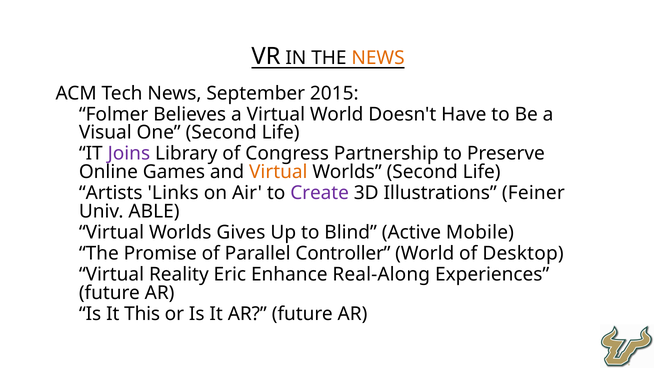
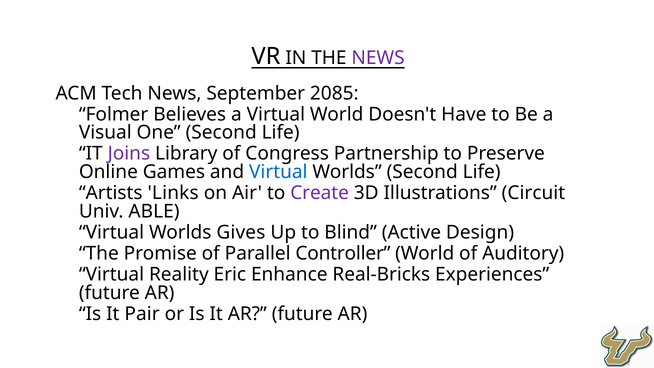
NEWS colour: orange -> purple (378, 58)
2015: 2015 -> 2085 (334, 93)
Virtual colour: orange -> blue (278, 172)
Feiner: Feiner -> Circuit (533, 193)
Mobile: Mobile -> Design (480, 232)
Desktop: Desktop -> Auditory (523, 253)
Real-Along: Real-Along -> Real-Bricks (381, 274)
This: This -> Pair (142, 314)
